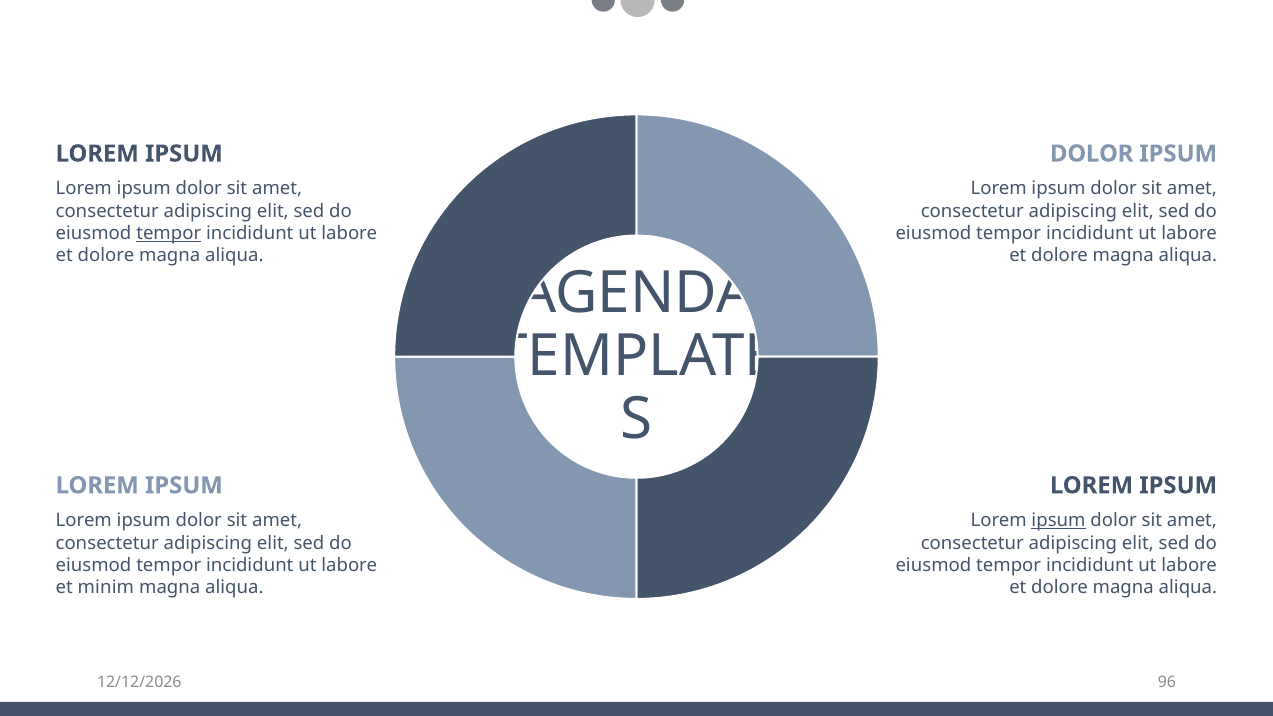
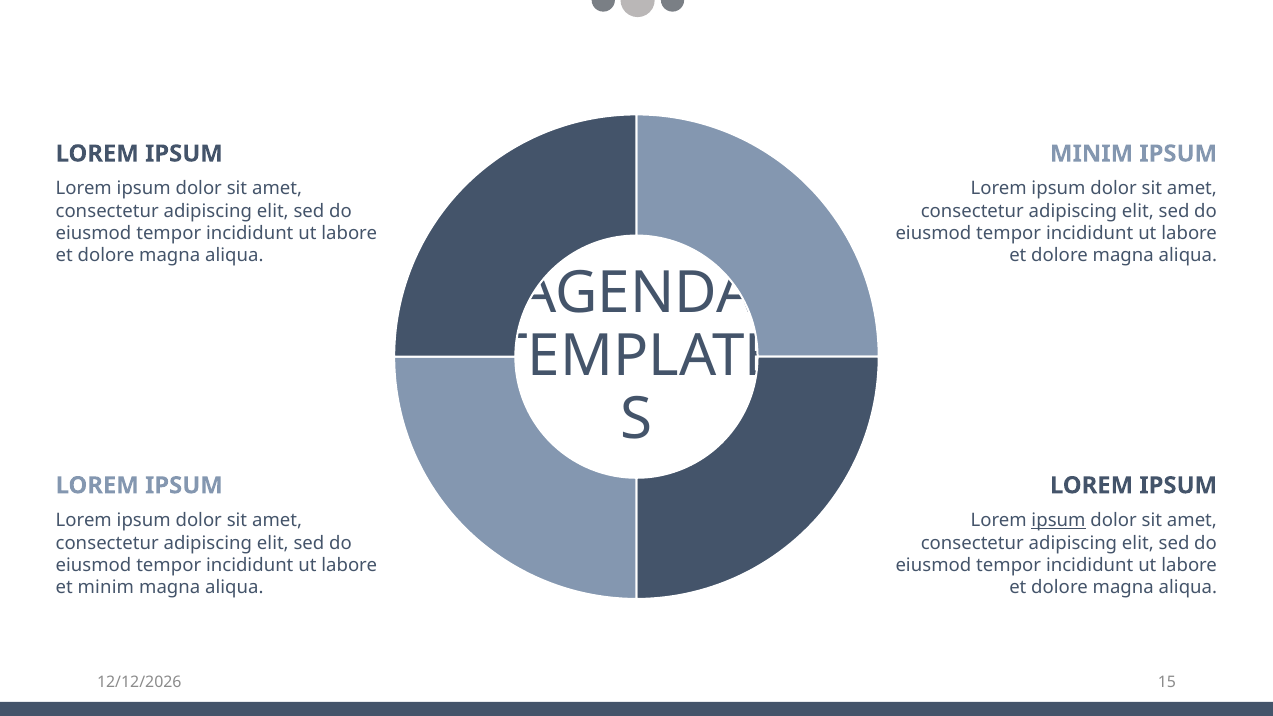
DOLOR: DOLOR -> MINIM (1092, 154)
tempor underline: present -> none (169, 233)
96: 96 -> 15 (1167, 683)
